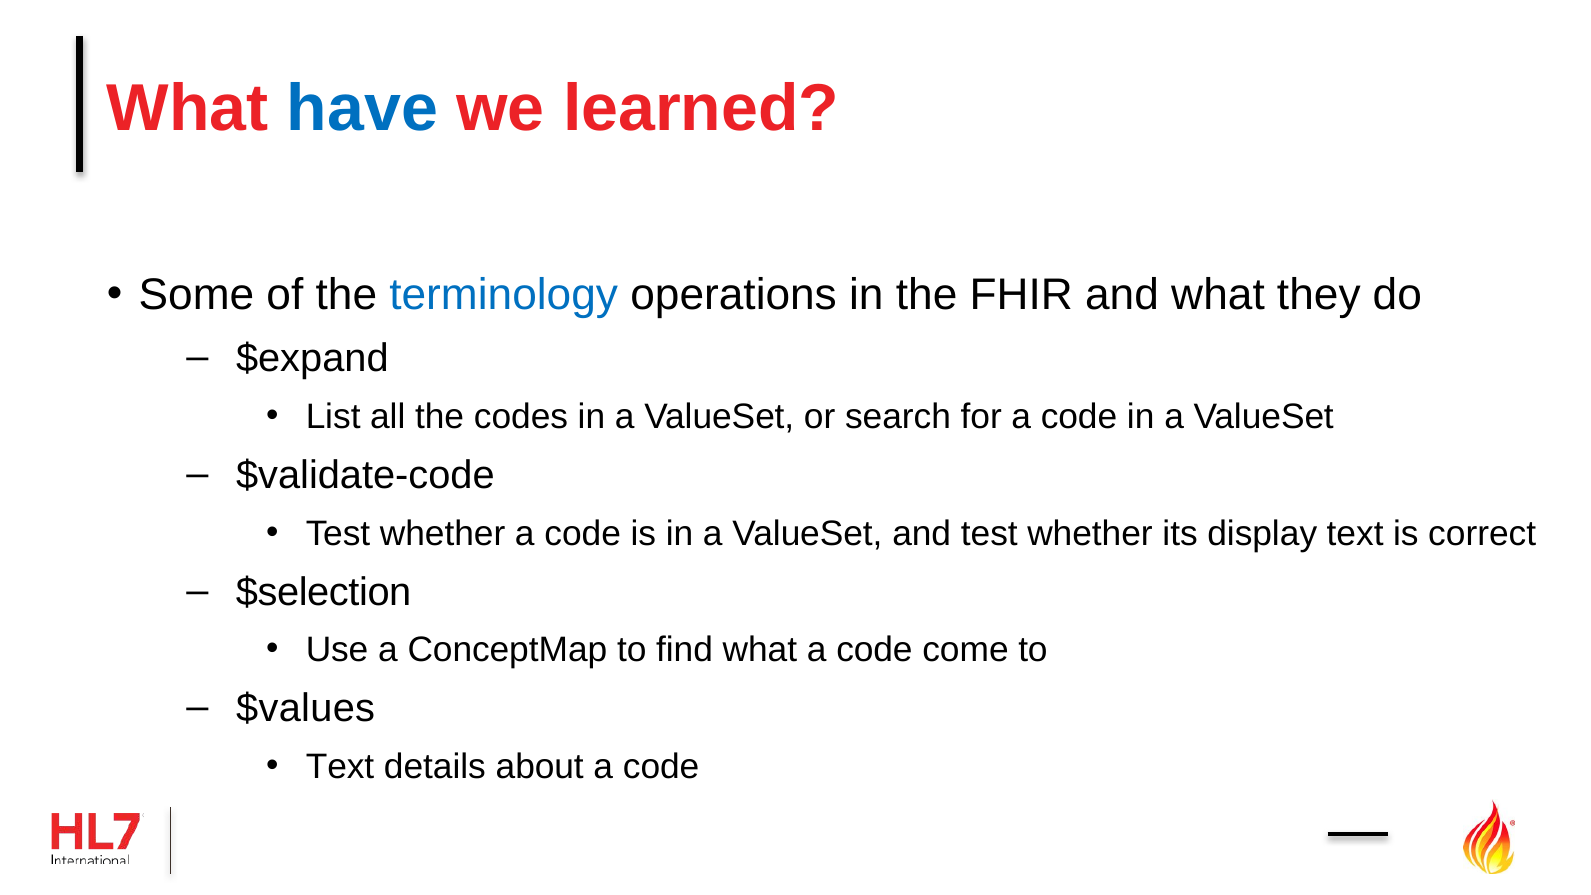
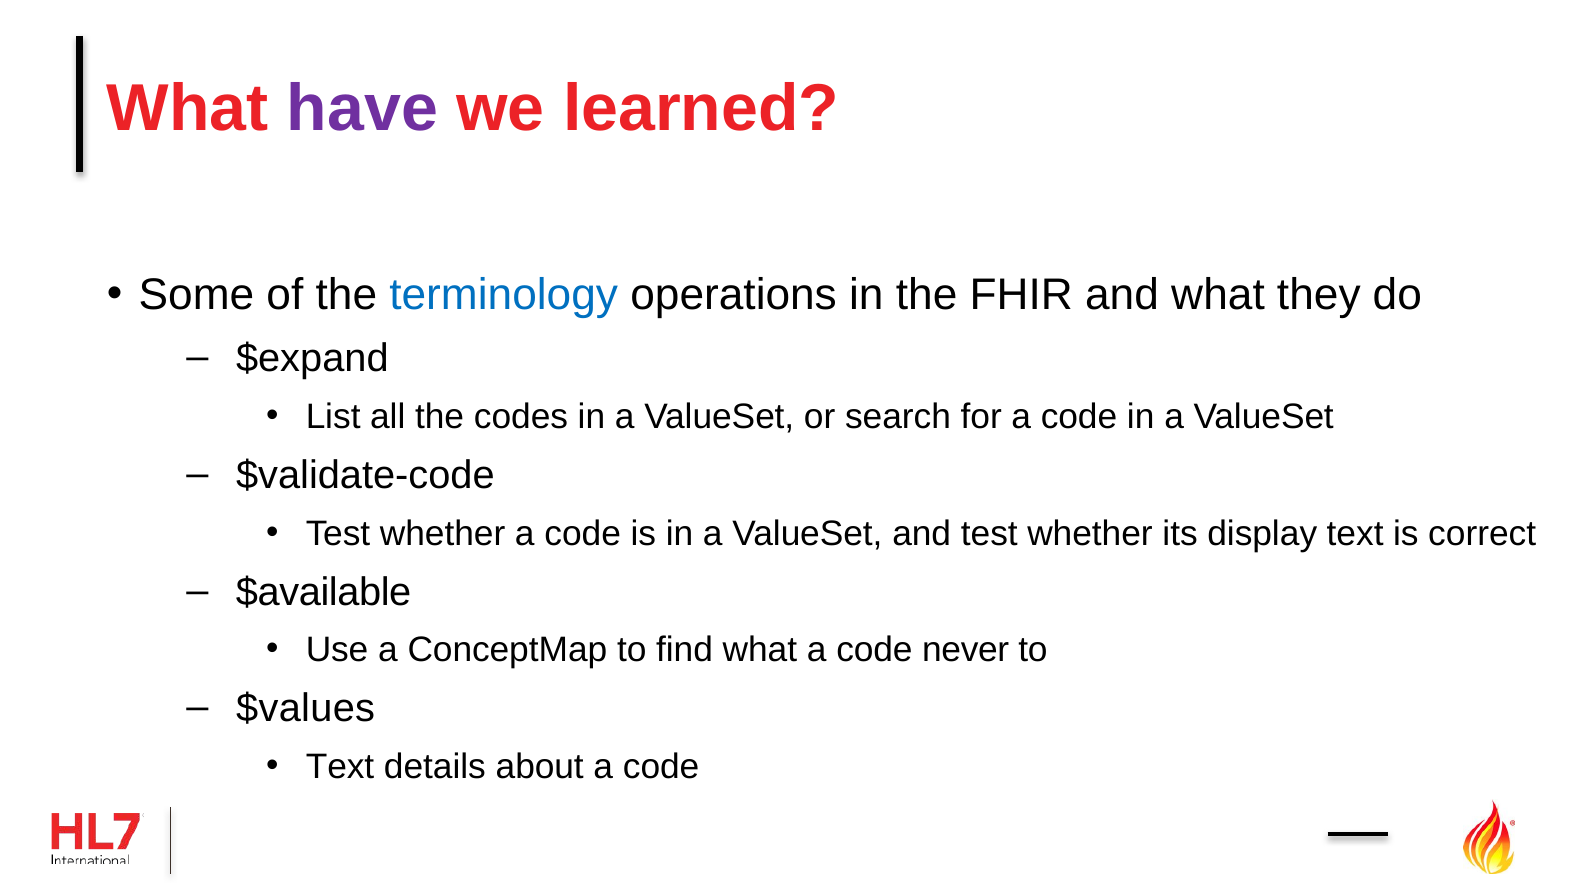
have colour: blue -> purple (362, 108)
$selection: $selection -> $available (324, 592)
come: come -> never (966, 650)
